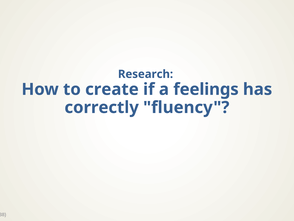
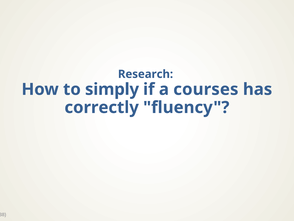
create: create -> simply (112, 89)
feelings: feelings -> courses (206, 89)
